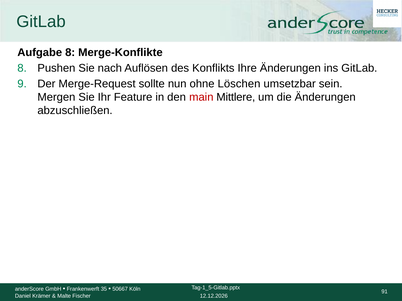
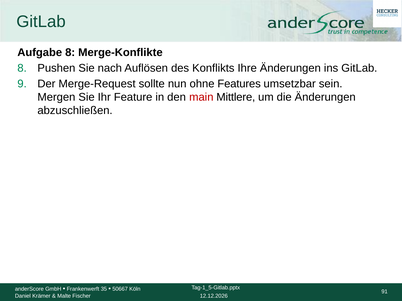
Löschen: Löschen -> Features (239, 84)
